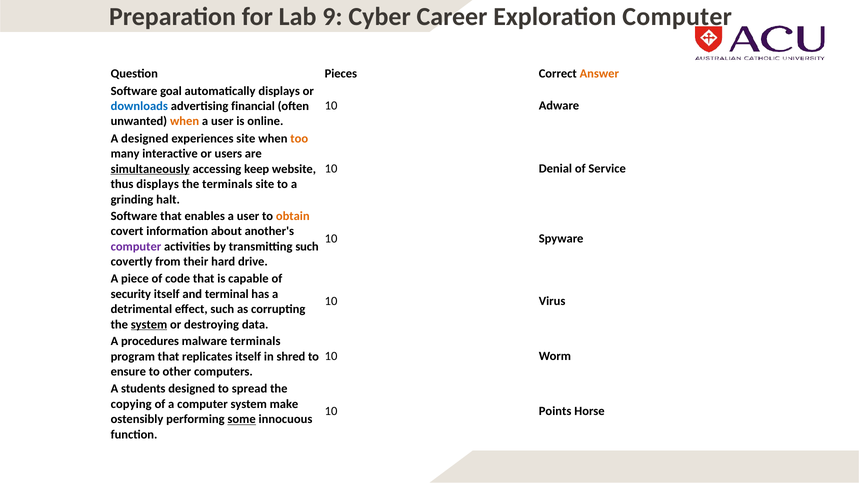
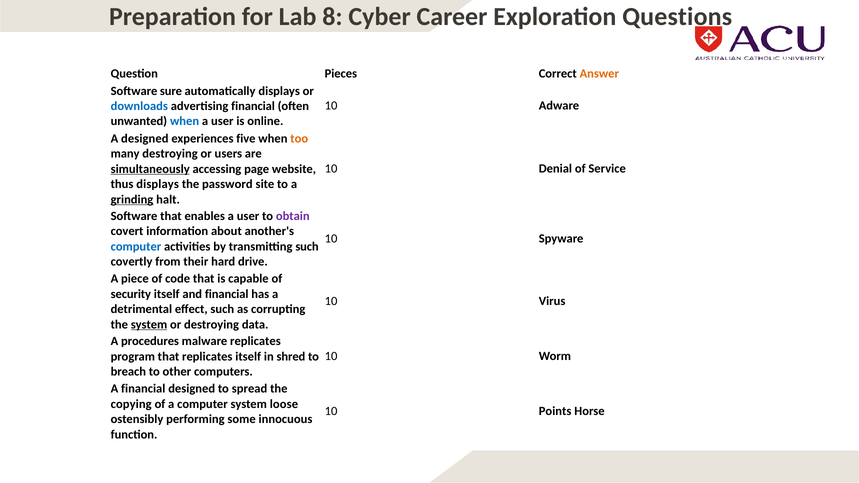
9: 9 -> 8 (332, 17)
Exploration Computer: Computer -> Questions (677, 17)
goal: goal -> sure (171, 91)
when colour: orange -> blue (185, 121)
experiences site: site -> five (246, 138)
many interactive: interactive -> destroying (170, 154)
keep: keep -> page (257, 169)
the terminals: terminals -> password (227, 184)
grinding underline: none -> present (132, 199)
obtain colour: orange -> purple (293, 216)
computer colour: purple -> blue (136, 247)
and terminal: terminal -> financial (227, 294)
malware terminals: terminals -> replicates (255, 341)
ensure: ensure -> breach (128, 372)
A students: students -> financial (143, 389)
make: make -> loose (284, 404)
some underline: present -> none (242, 419)
